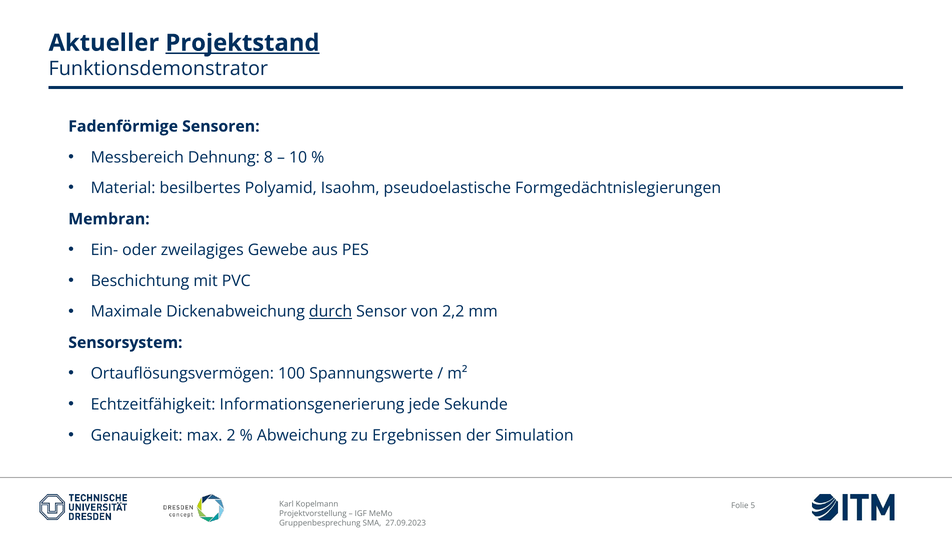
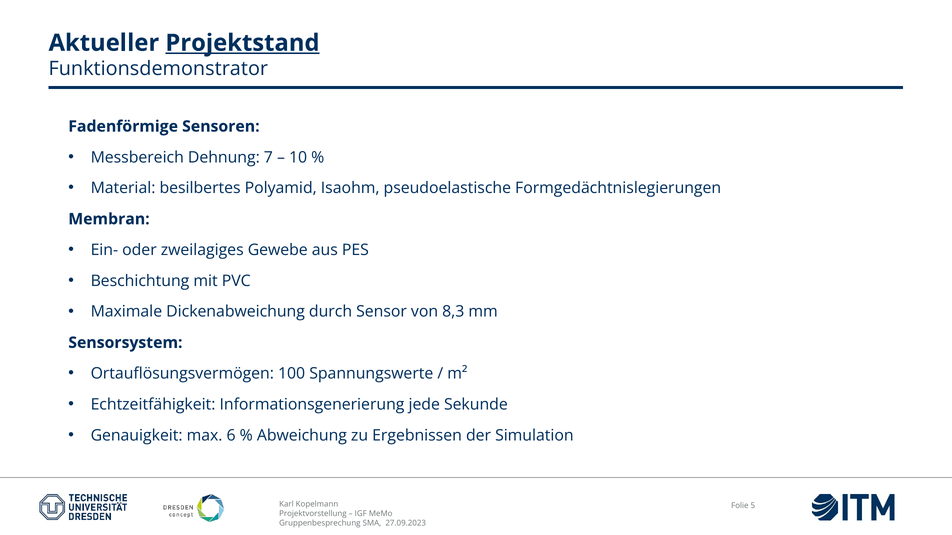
8: 8 -> 7 (268, 157)
durch underline: present -> none (331, 312)
2,2: 2,2 -> 8,3 (453, 312)
2: 2 -> 6 (231, 436)
